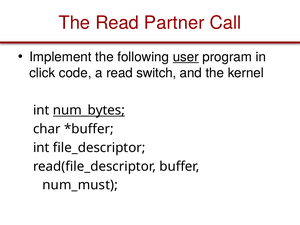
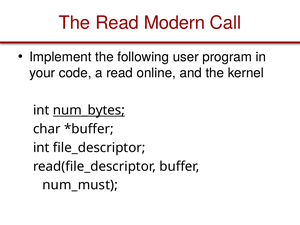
Partner: Partner -> Modern (174, 23)
user underline: present -> none (186, 57)
click: click -> your (42, 73)
switch: switch -> online (156, 73)
